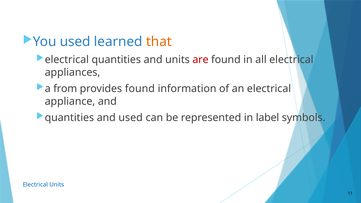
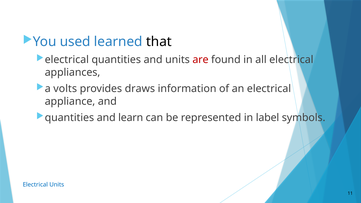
that colour: orange -> black (159, 42)
from: from -> volts (65, 89)
provides found: found -> draws (140, 89)
and used: used -> learn (131, 118)
